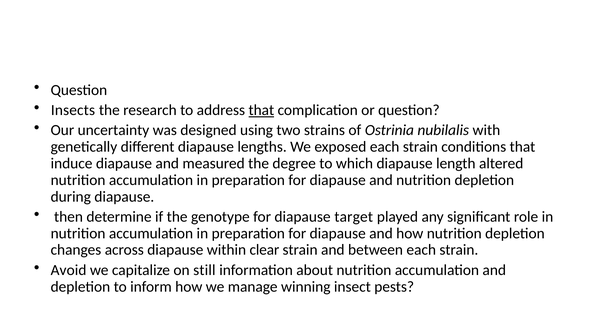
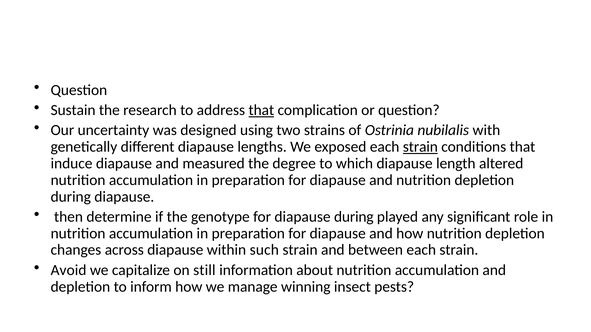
Insects: Insects -> Sustain (73, 110)
strain underline: none -> present (420, 147)
diapause target: target -> during (354, 217)
clear: clear -> such (264, 250)
